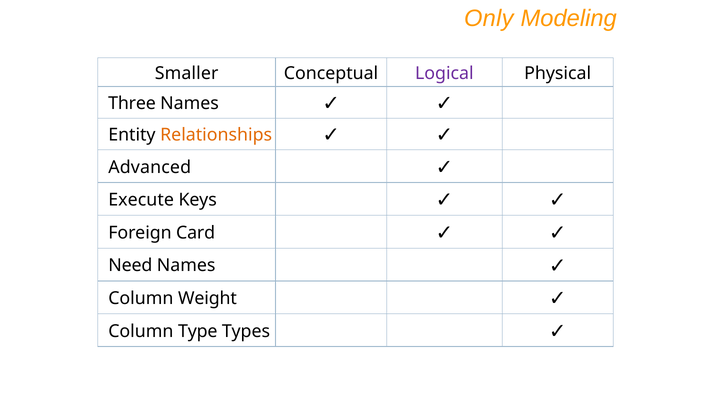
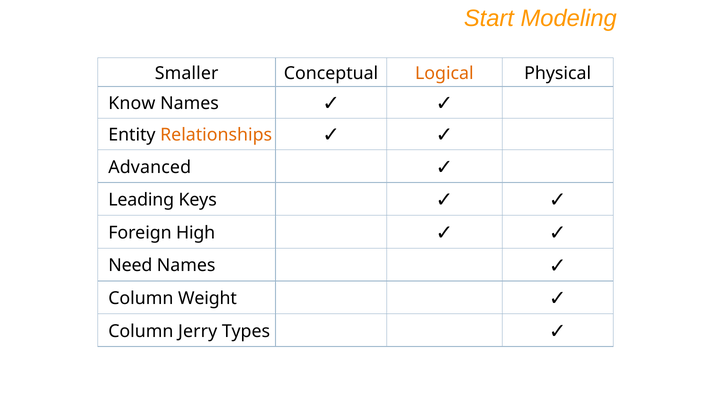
Only: Only -> Start (489, 19)
Logical colour: purple -> orange (444, 73)
Three: Three -> Know (132, 103)
Execute: Execute -> Leading (141, 200)
Card: Card -> High (196, 233)
Type: Type -> Jerry (198, 331)
